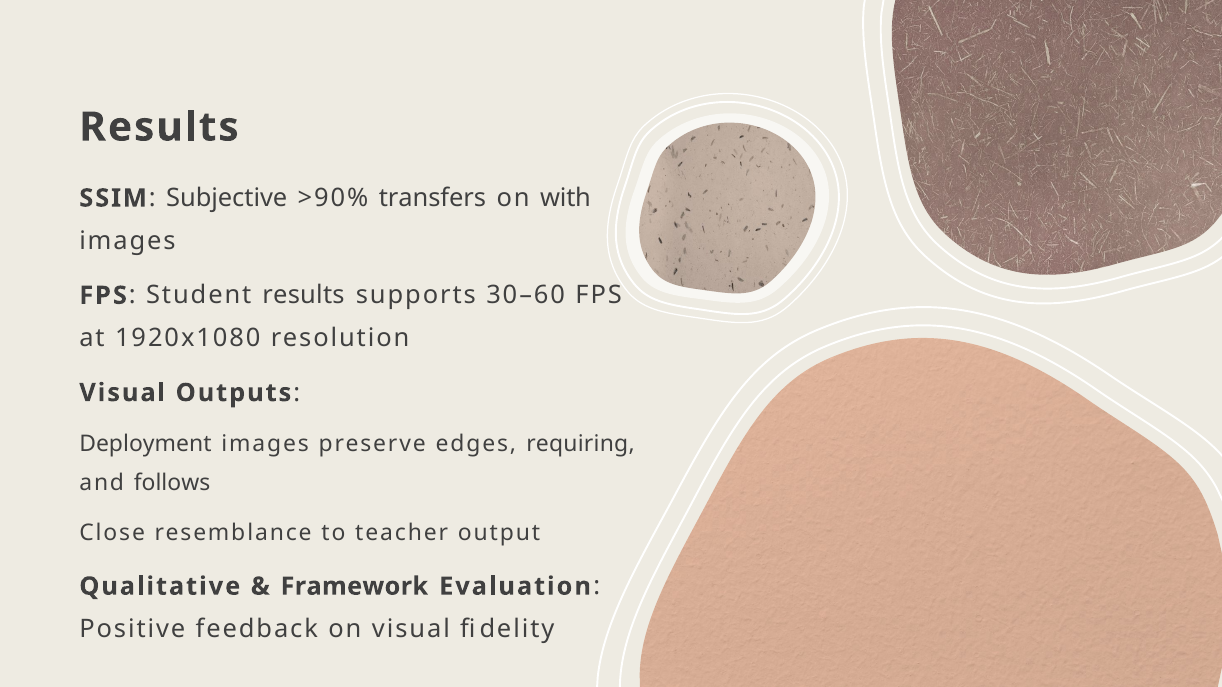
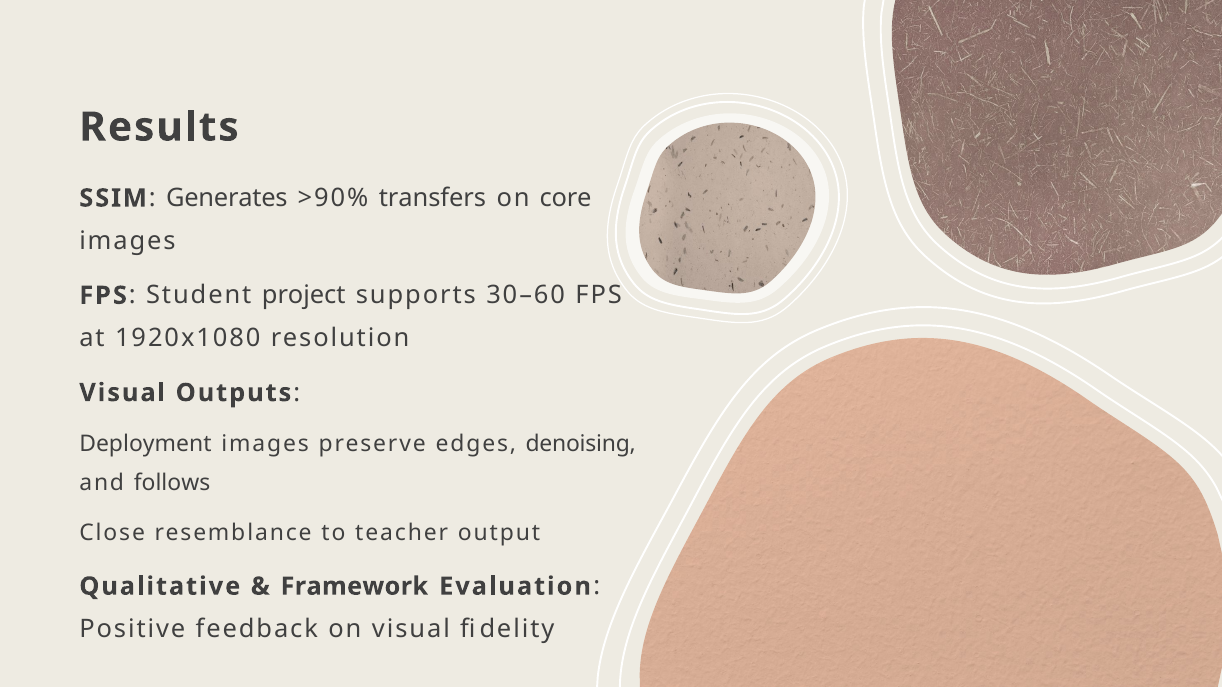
Subjective: Subjective -> Generates (227, 198)
with: with -> core (566, 198)
Student results: results -> project (304, 296)
requiring: requiring -> denoising (581, 445)
